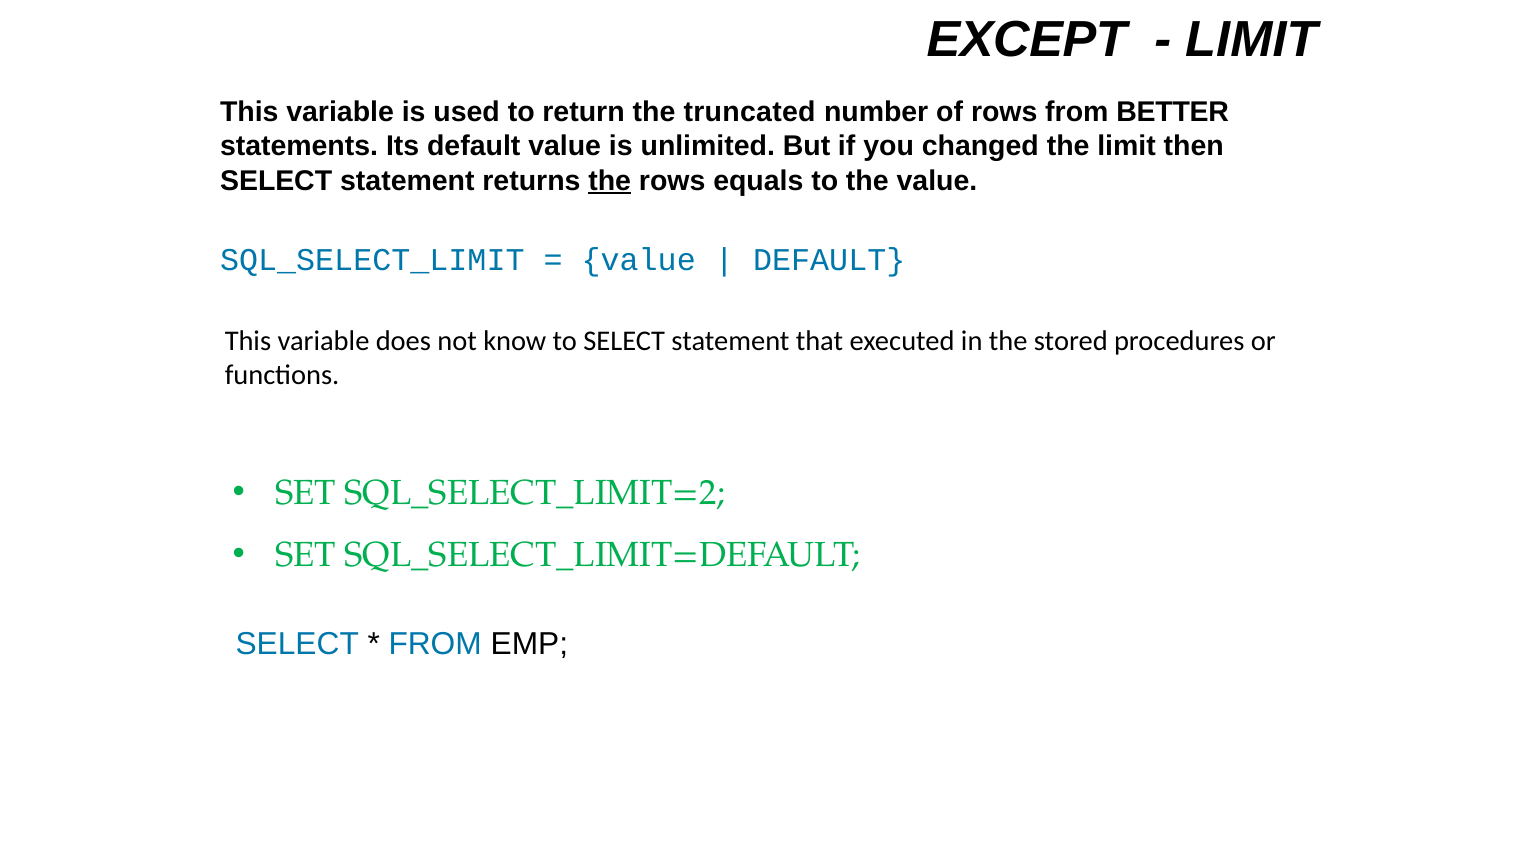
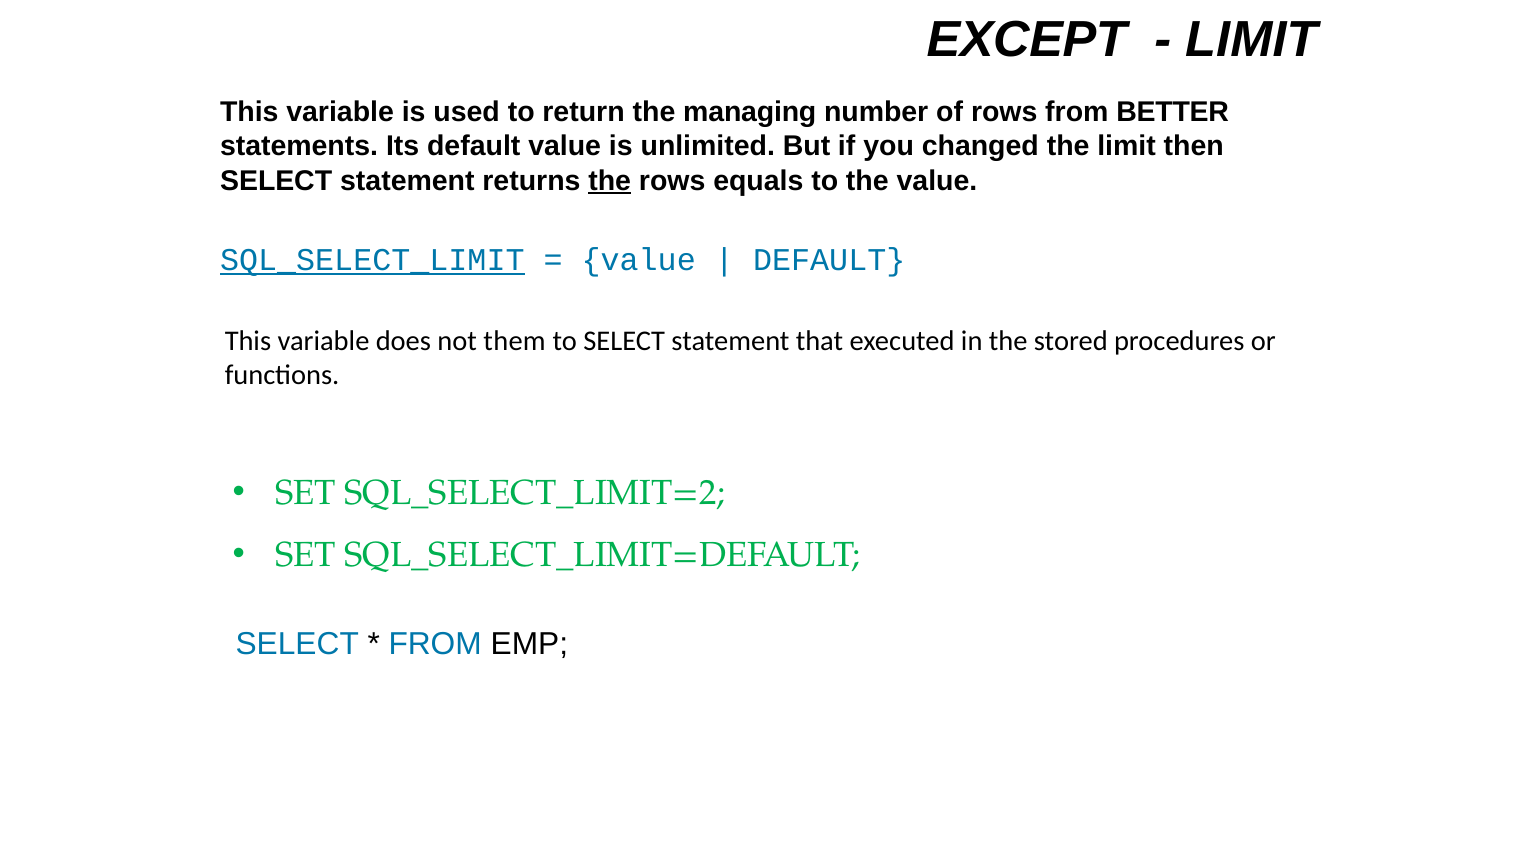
truncated: truncated -> managing (750, 112)
SQL_SELECT_LIMIT underline: none -> present (372, 260)
know: know -> them (515, 341)
